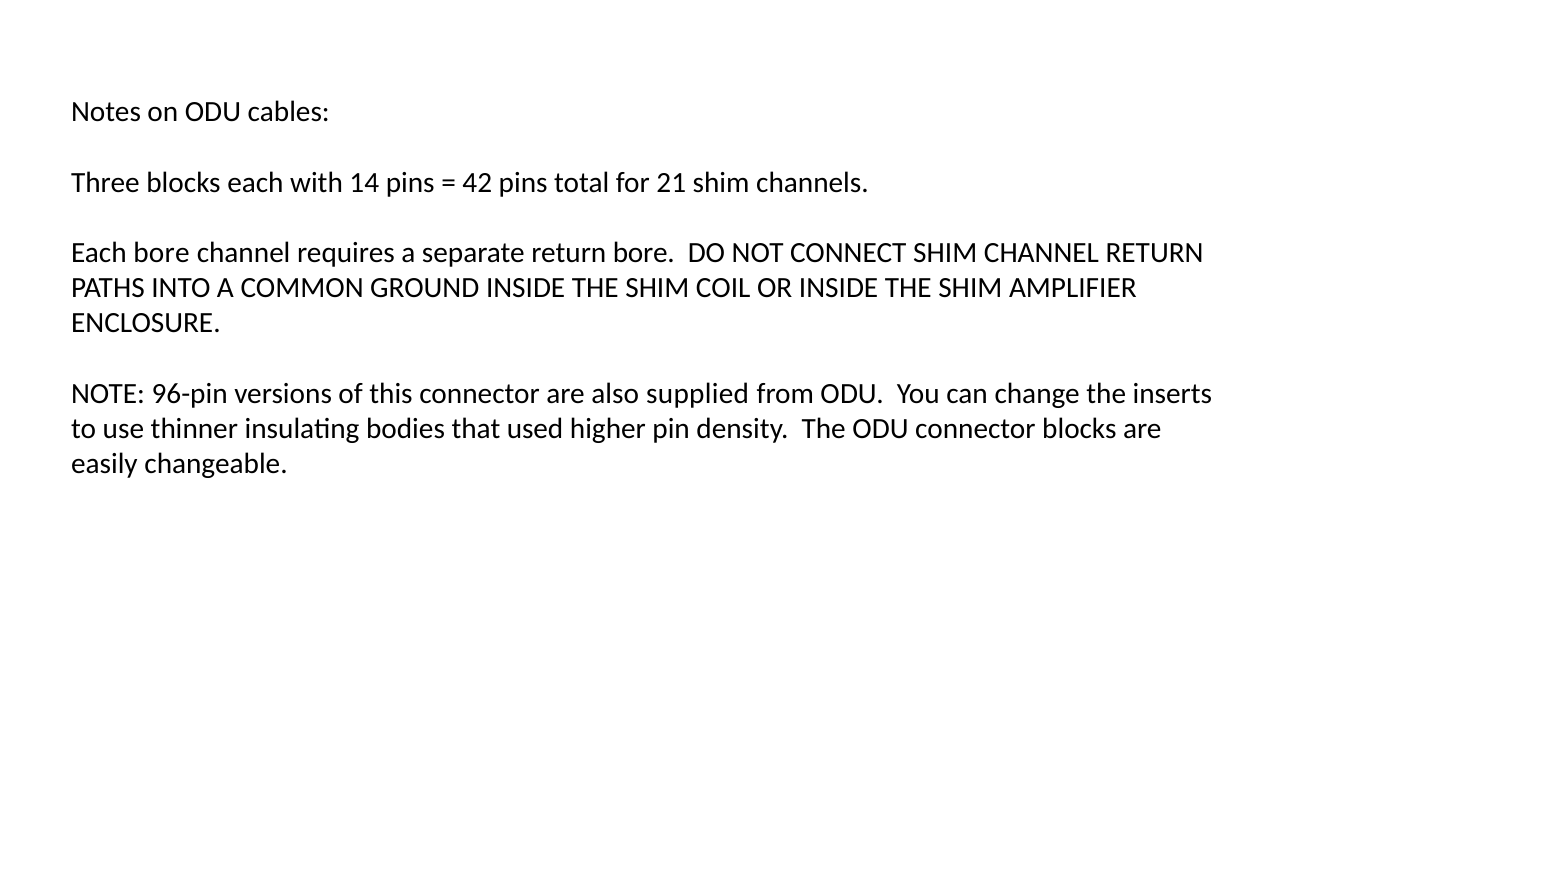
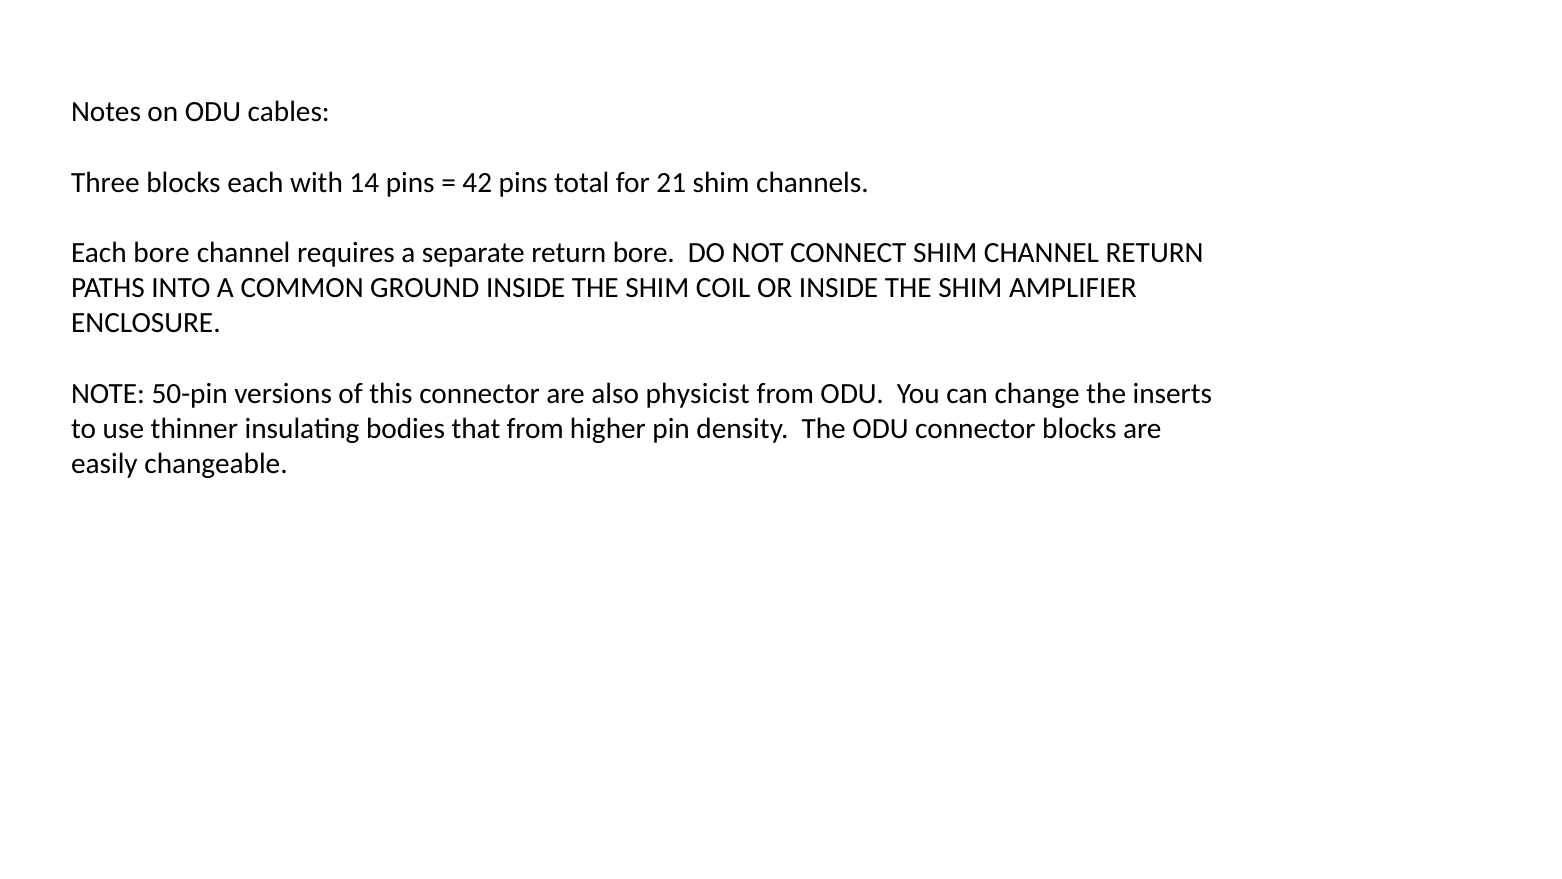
96-pin: 96-pin -> 50-pin (190, 393)
supplied: supplied -> physicist (698, 393)
that used: used -> from (535, 428)
